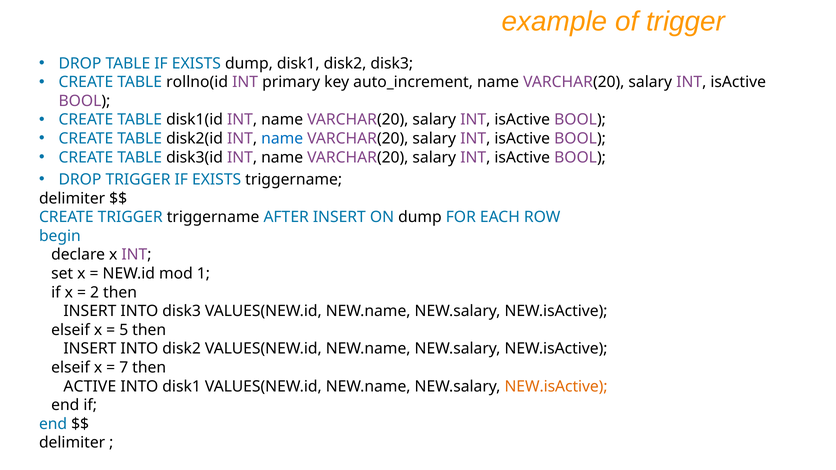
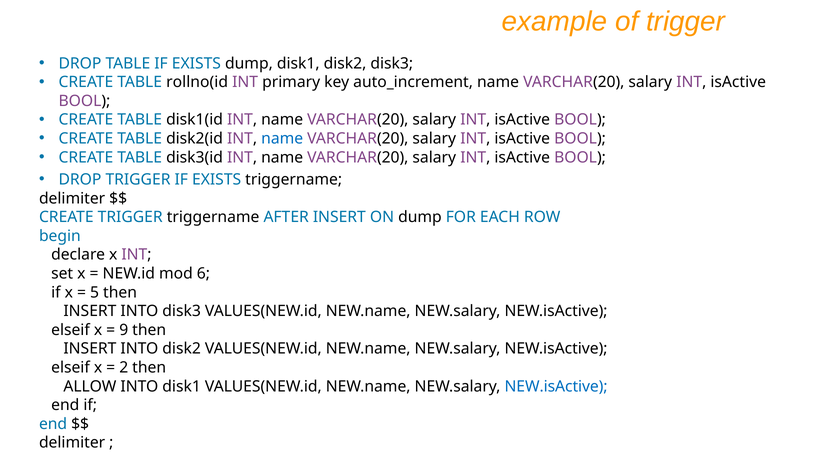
1: 1 -> 6 (203, 274)
2: 2 -> 5 (95, 293)
5: 5 -> 9 (124, 330)
7: 7 -> 2 (124, 368)
ACTIVE: ACTIVE -> ALLOW (90, 387)
NEW.isActive colour: orange -> blue (556, 387)
